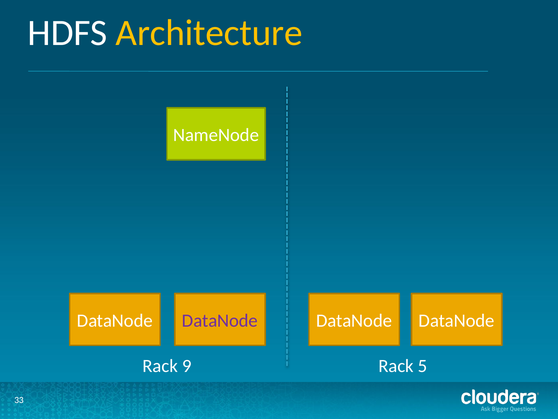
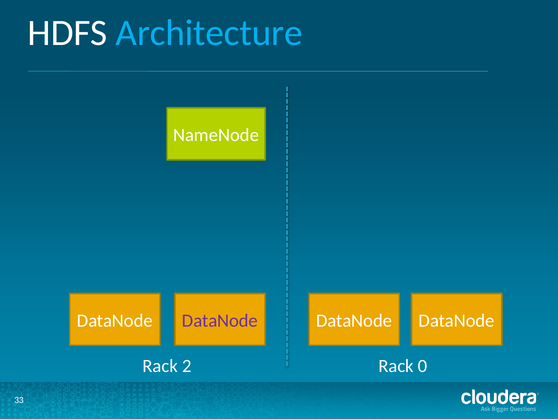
Architecture colour: yellow -> light blue (209, 33)
9: 9 -> 2 (187, 366)
5: 5 -> 0 (423, 366)
